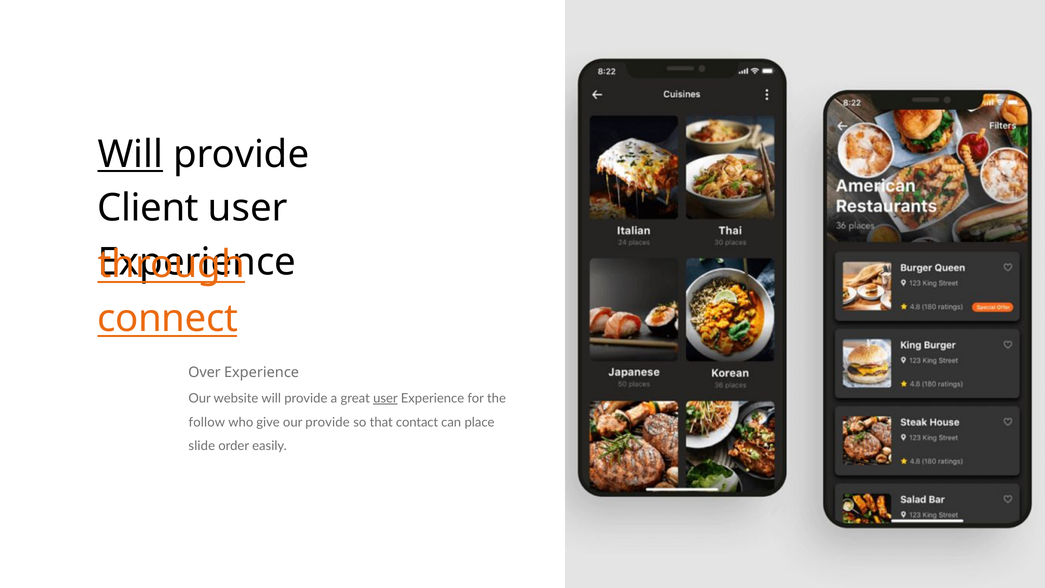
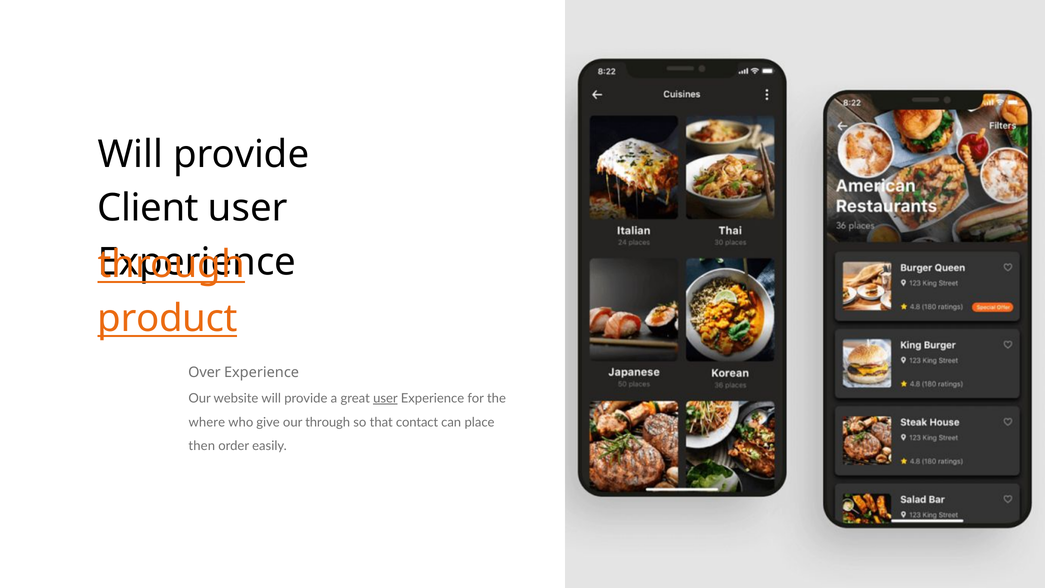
Will underline: present -> none (130, 154)
connect: connect -> product (168, 318)
follow: follow -> where (207, 422)
our provide: provide -> through (328, 422)
slide: slide -> then (202, 446)
